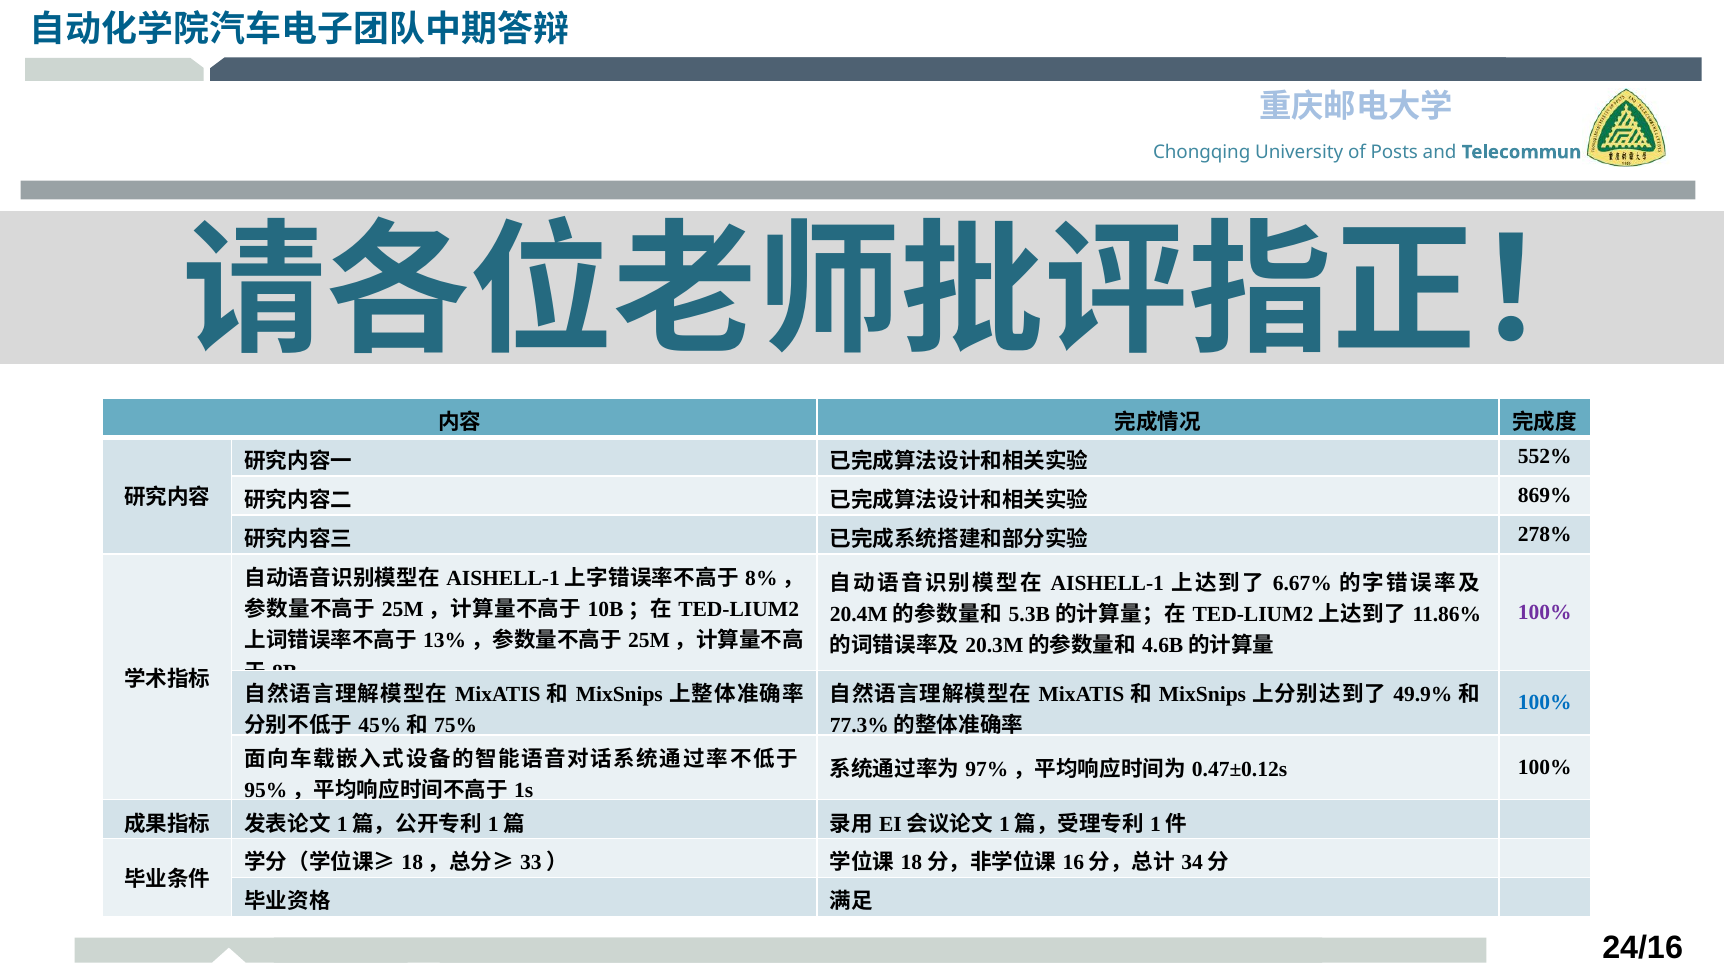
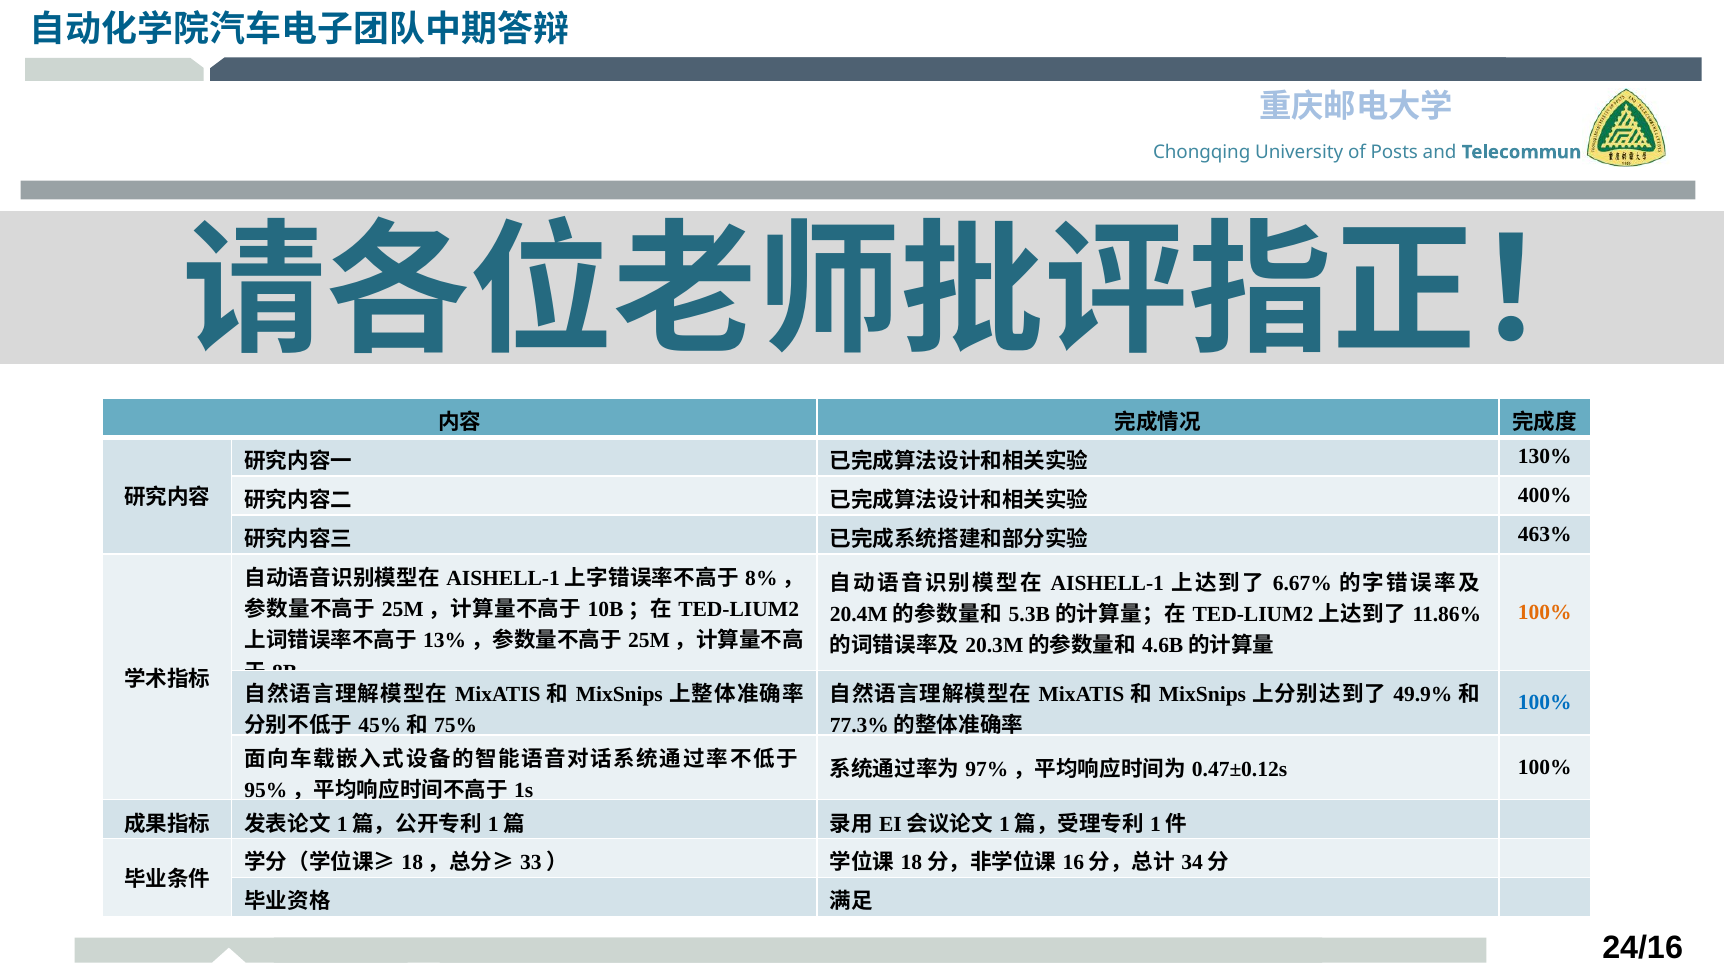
552%: 552% -> 130% (1545, 457)
869%: 869% -> 400% (1545, 496)
278%: 278% -> 463% (1545, 534)
100% colour: purple -> orange (1545, 612)
